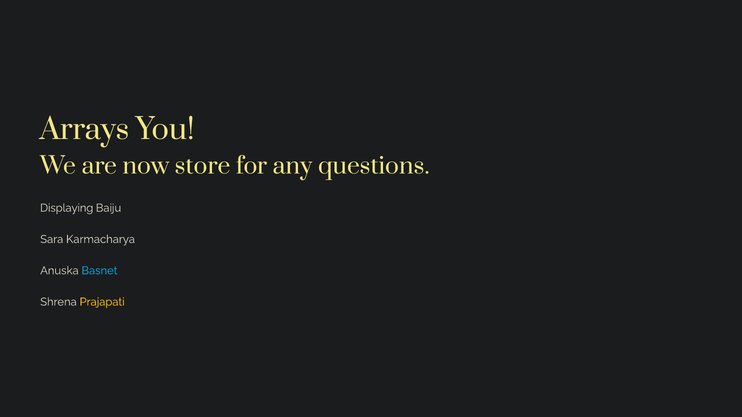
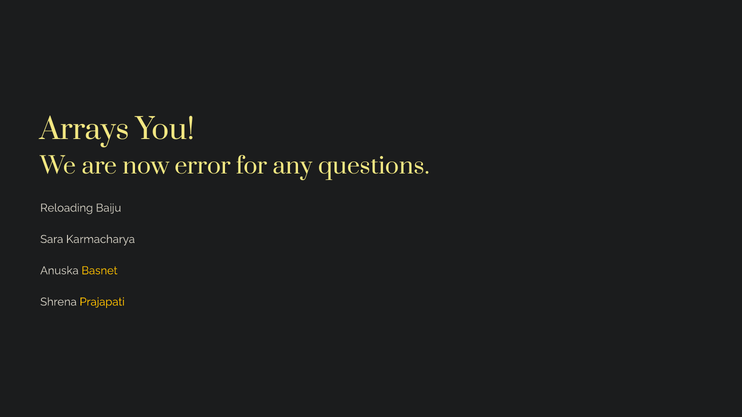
store: store -> error (203, 166)
Displaying: Displaying -> Reloading (67, 208)
Basnet colour: light blue -> yellow (99, 271)
